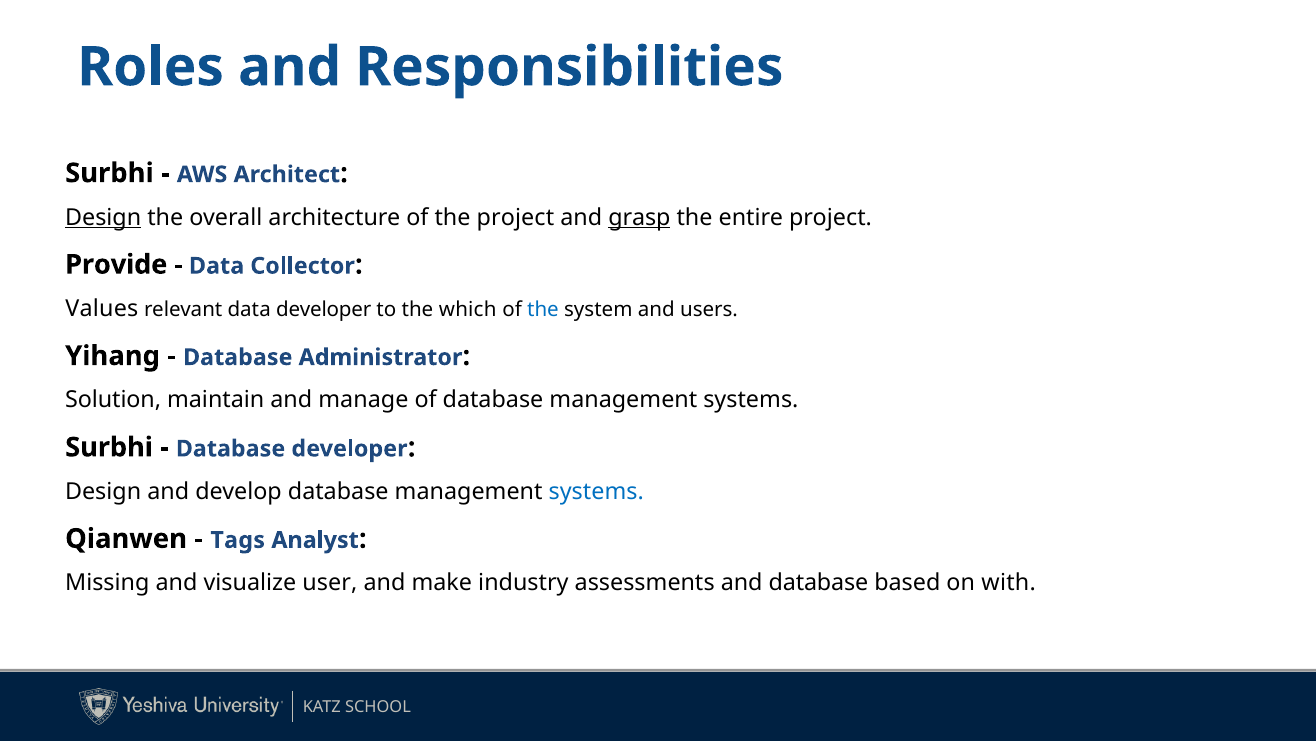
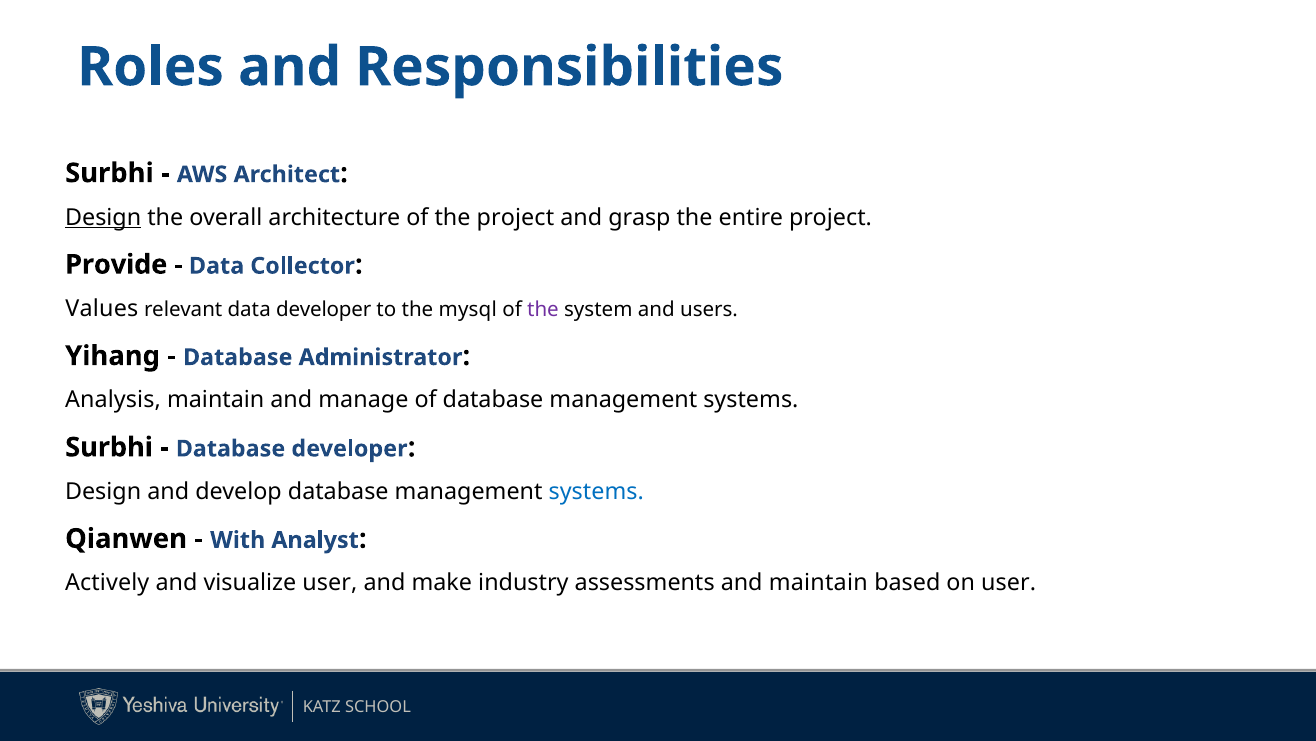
grasp underline: present -> none (639, 217)
which: which -> mysql (468, 309)
the colour: blue -> purple (543, 309)
Solution: Solution -> Analysis (113, 400)
Tags: Tags -> With (238, 540)
Missing: Missing -> Actively (107, 582)
and database: database -> maintain (818, 582)
on with: with -> user (1009, 582)
